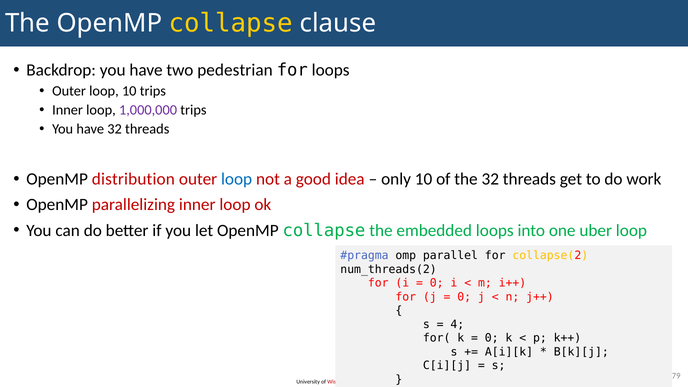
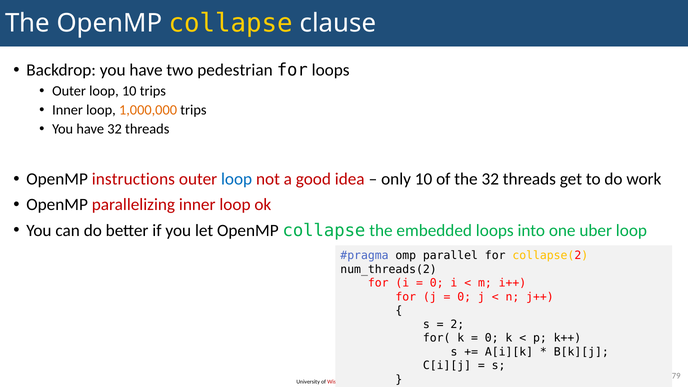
1,000,000 colour: purple -> orange (148, 110)
distribution: distribution -> instructions (133, 179)
4: 4 -> 2 (457, 324)
